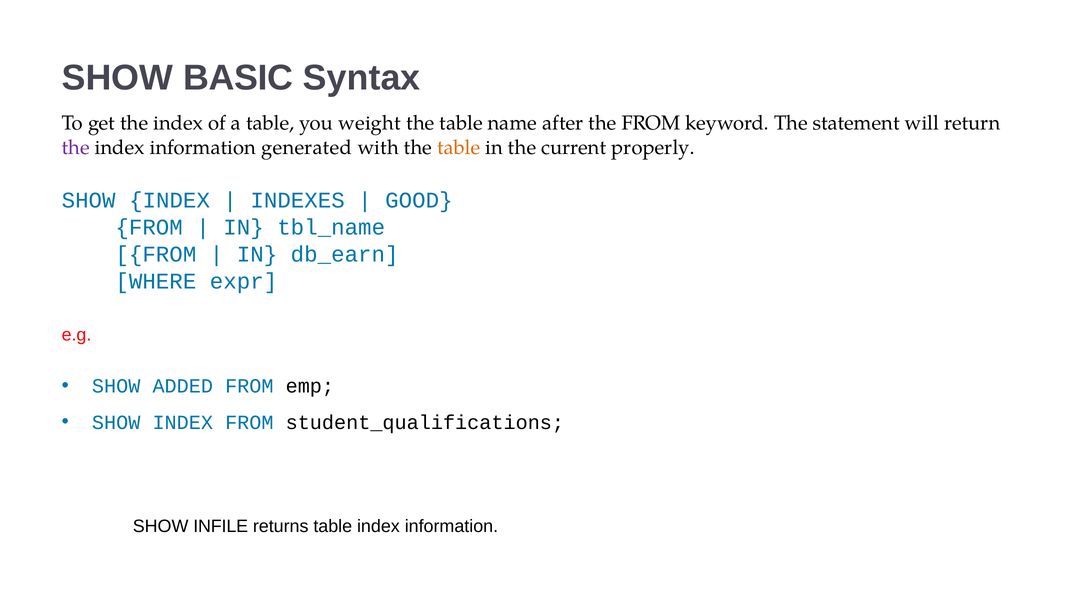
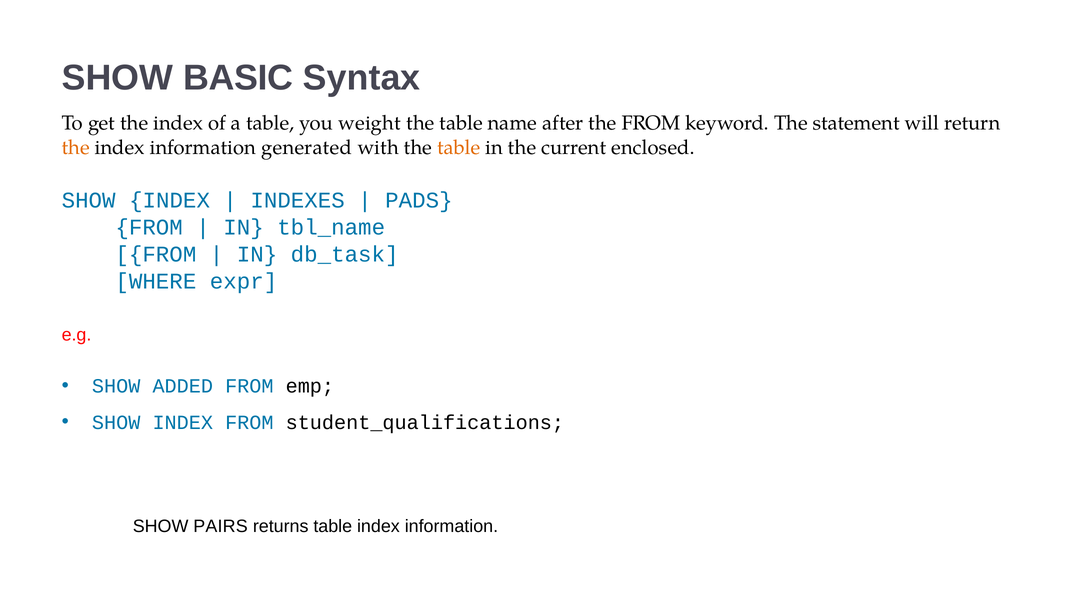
the colour: purple -> orange (76, 147)
properly: properly -> enclosed (653, 147)
GOOD: GOOD -> PADS (419, 201)
db_earn: db_earn -> db_task (345, 254)
INFILE: INFILE -> PAIRS (221, 526)
